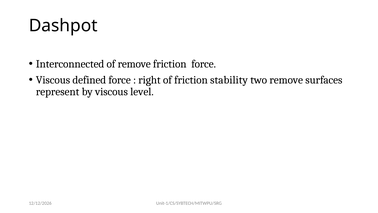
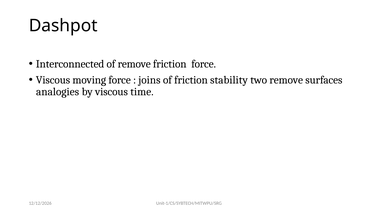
defined: defined -> moving (89, 80)
right: right -> joins (149, 80)
represent: represent -> analogies (58, 92)
level: level -> time (142, 92)
